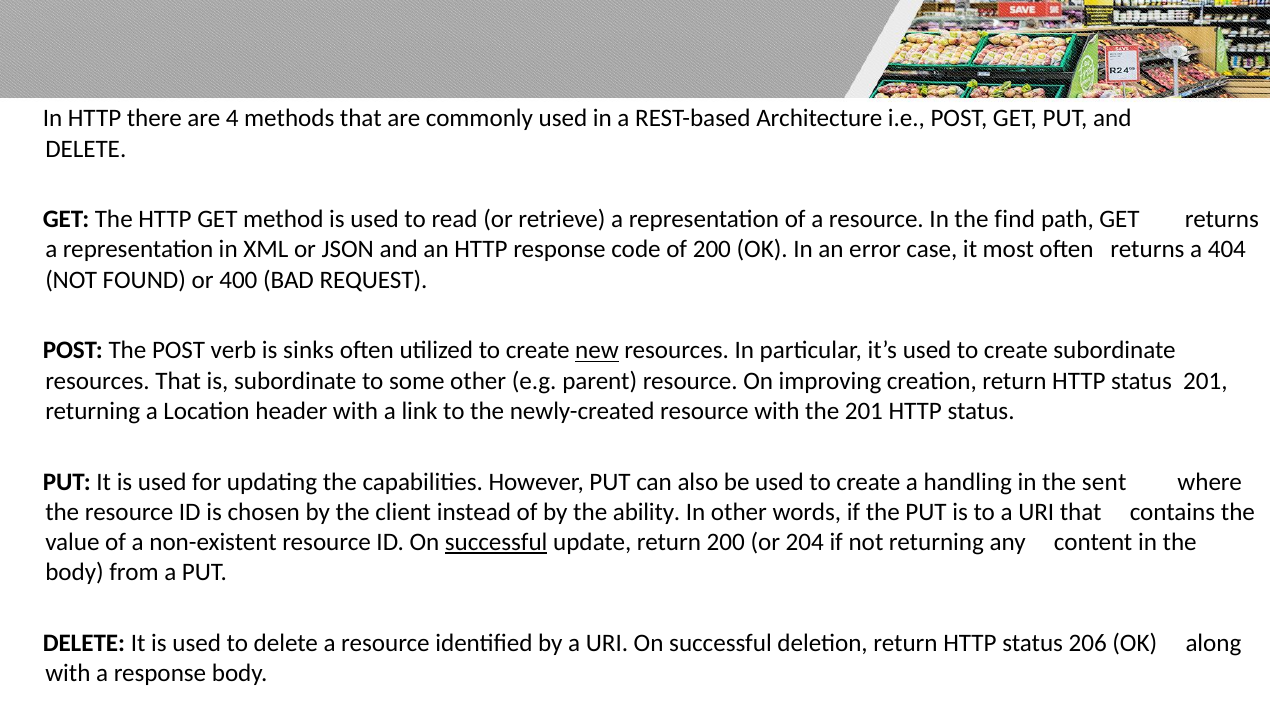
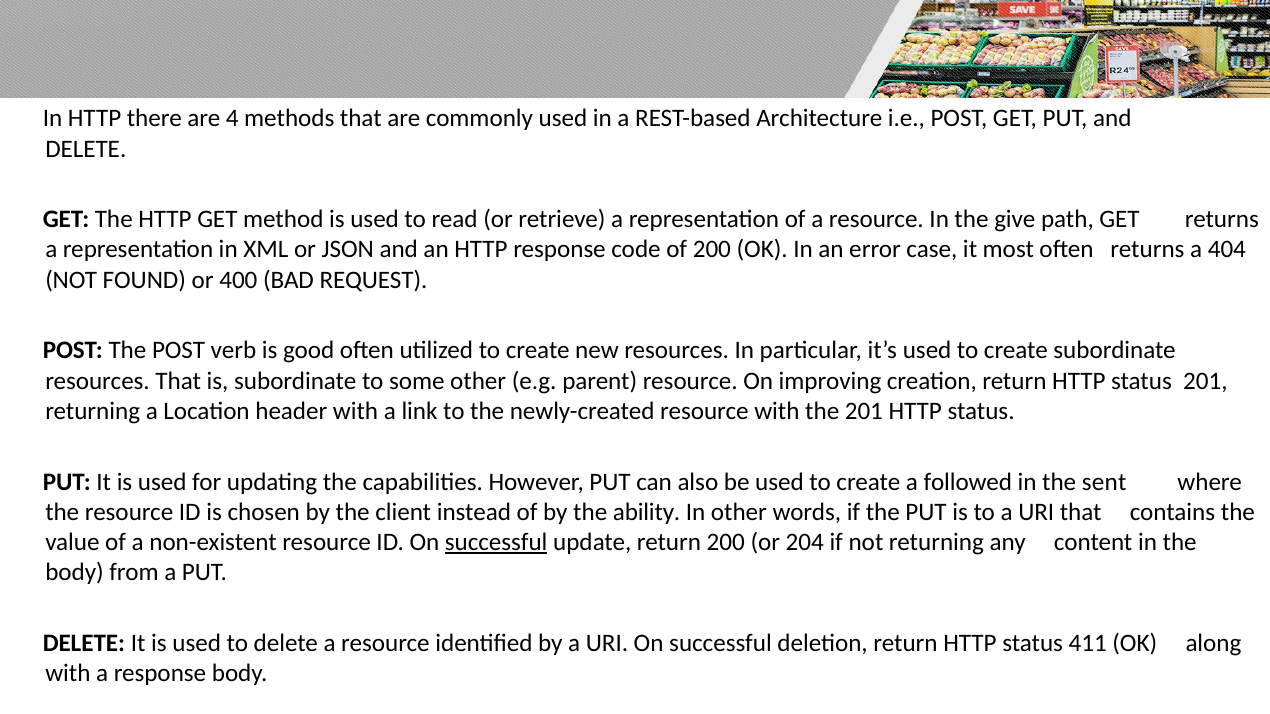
find: find -> give (1015, 220)
sinks: sinks -> good (309, 351)
new underline: present -> none (597, 351)
handling: handling -> followed (968, 482)
206: 206 -> 411 (1088, 643)
